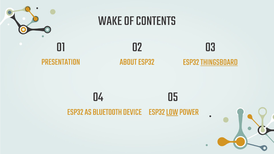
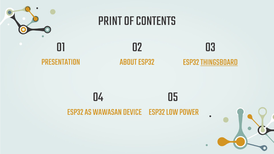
WAKE: WAKE -> PRINT (110, 20)
BLUETOOTH: BLUETOOTH -> WAWASAN (107, 112)
LOW underline: present -> none (172, 112)
